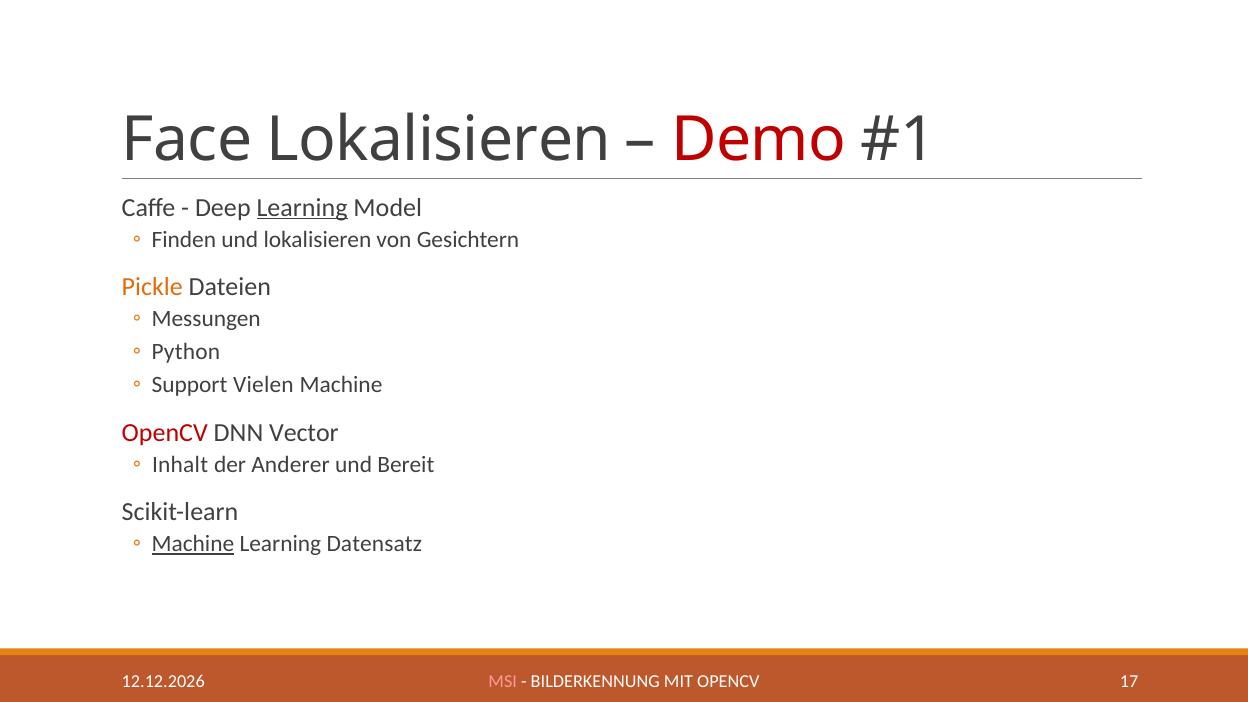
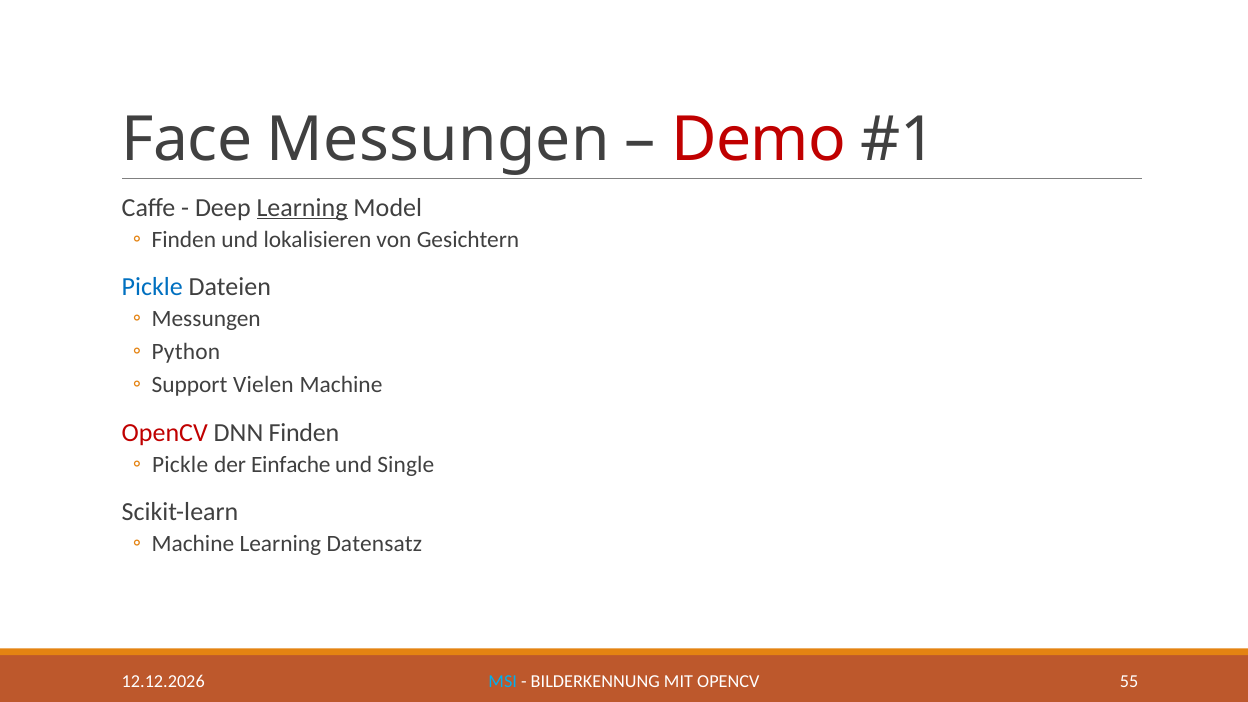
Face Lokalisieren: Lokalisieren -> Messungen (438, 140)
Pickle colour: orange -> blue (152, 287)
DNN Vector: Vector -> Finden (304, 432)
Inhalt: Inhalt -> Pickle (180, 464)
Anderer: Anderer -> Einfache (291, 464)
Bereit: Bereit -> Single (406, 464)
Machine underline: present -> none (193, 544)
MSI colour: pink -> light blue (503, 681)
17: 17 -> 55 (1129, 681)
